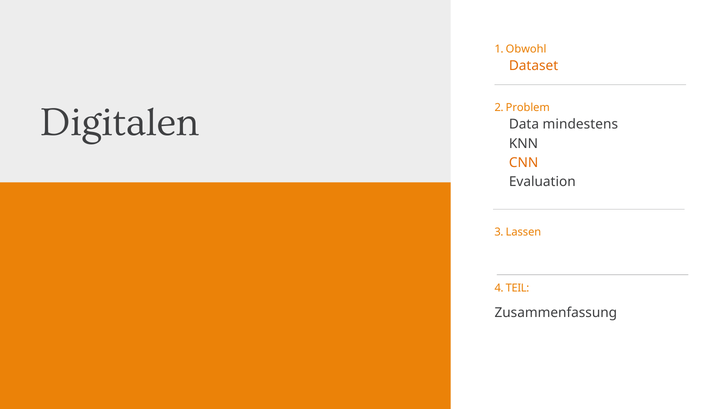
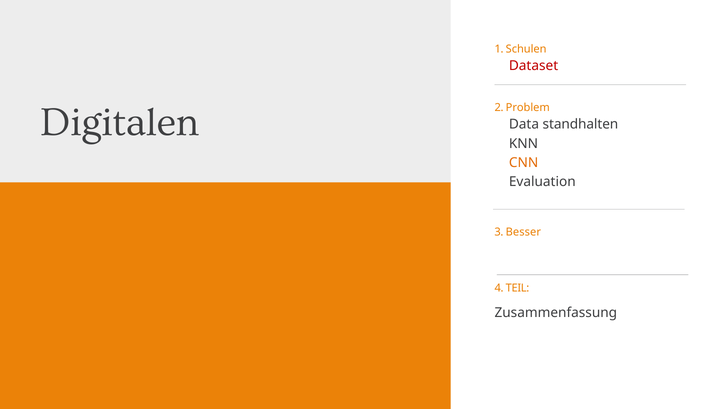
Obwohl: Obwohl -> Schulen (526, 49)
Dataset colour: orange -> red (534, 66)
mindestens: mindestens -> standhalten (580, 124)
Lassen: Lassen -> Besser (523, 232)
